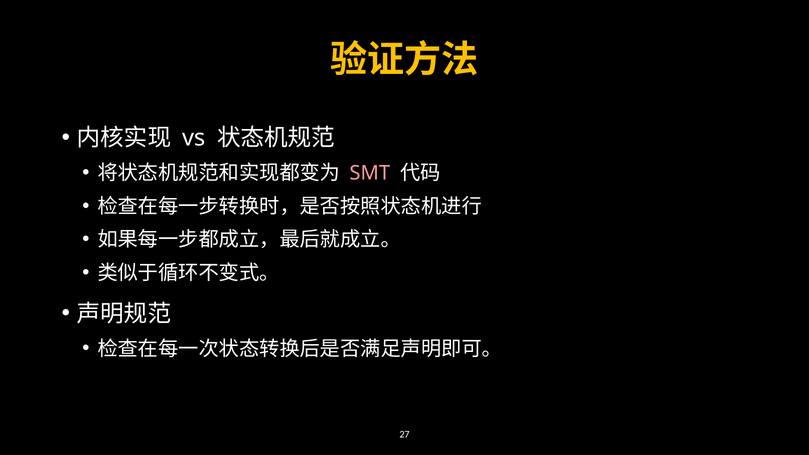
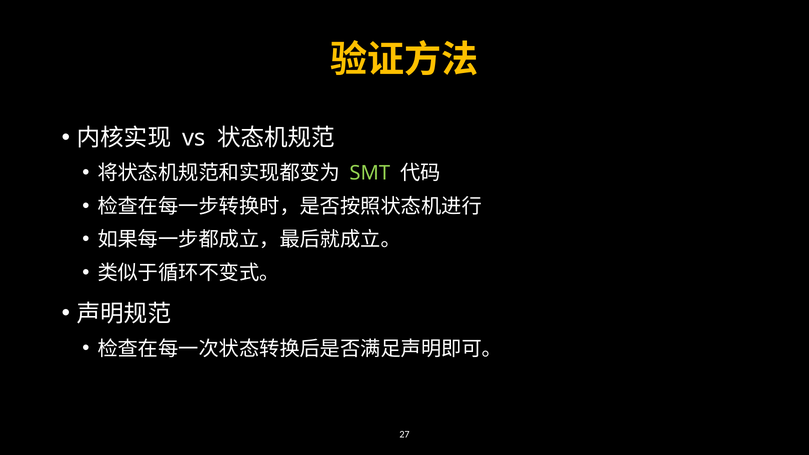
SMT colour: pink -> light green (370, 173)
